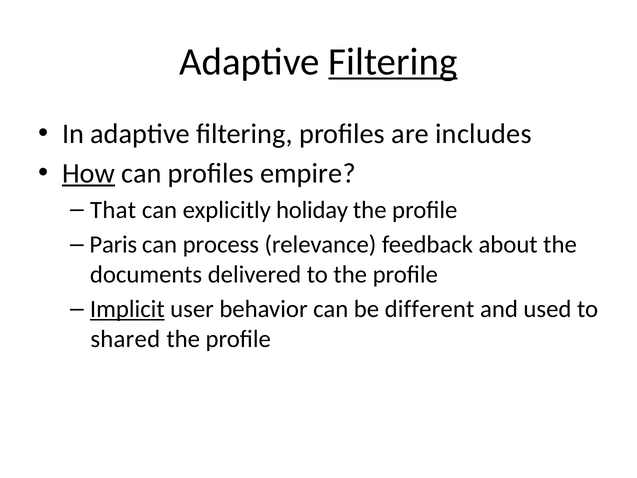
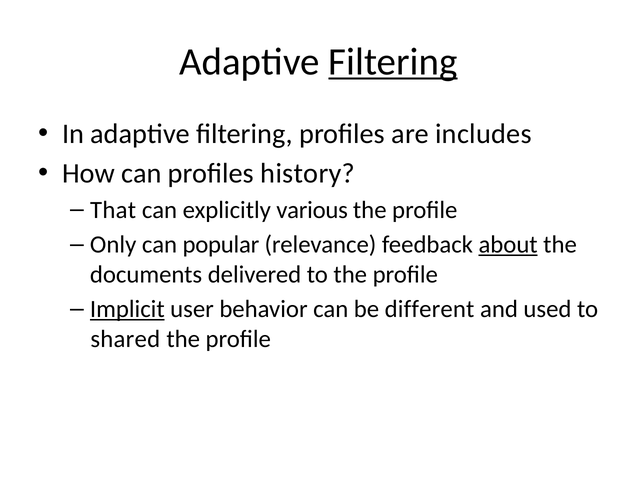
How underline: present -> none (88, 173)
empire: empire -> history (308, 173)
holiday: holiday -> various (312, 210)
Paris: Paris -> Only (113, 245)
process: process -> popular (221, 245)
about underline: none -> present (508, 245)
